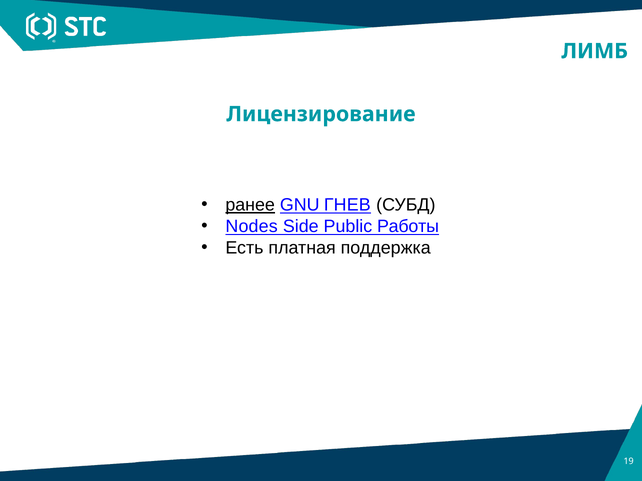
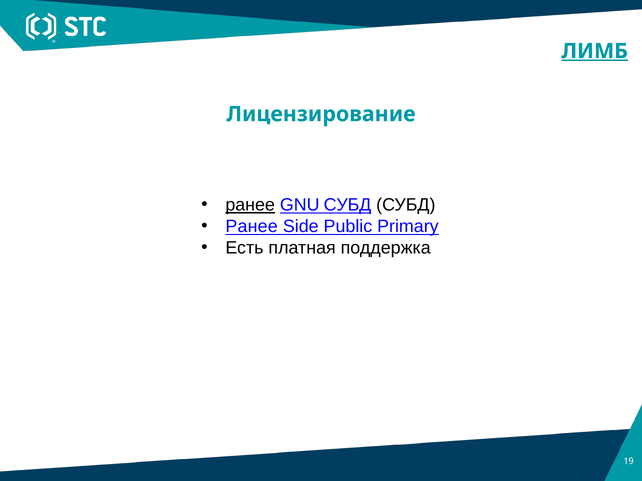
ЛИМБ underline: none -> present (595, 51)
GNU ГНЕВ: ГНЕВ -> СУБД (347, 205)
Nodes: Nodes -> Ранее (252, 227)
Работы: Работы -> Primary (408, 227)
